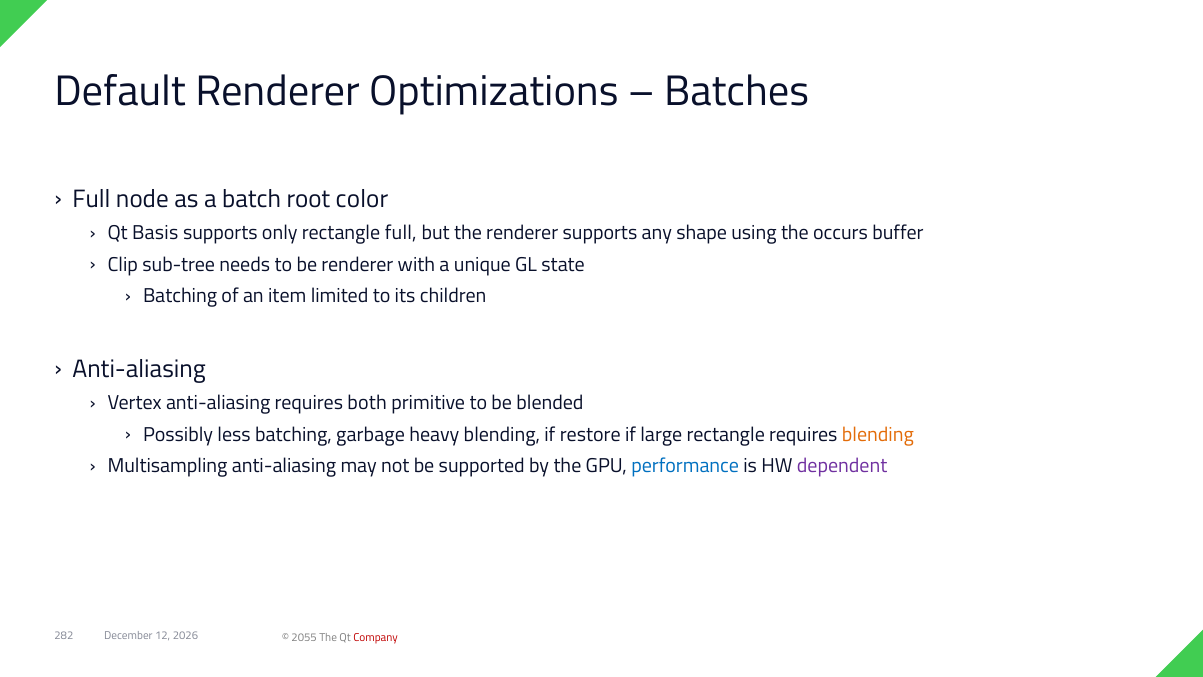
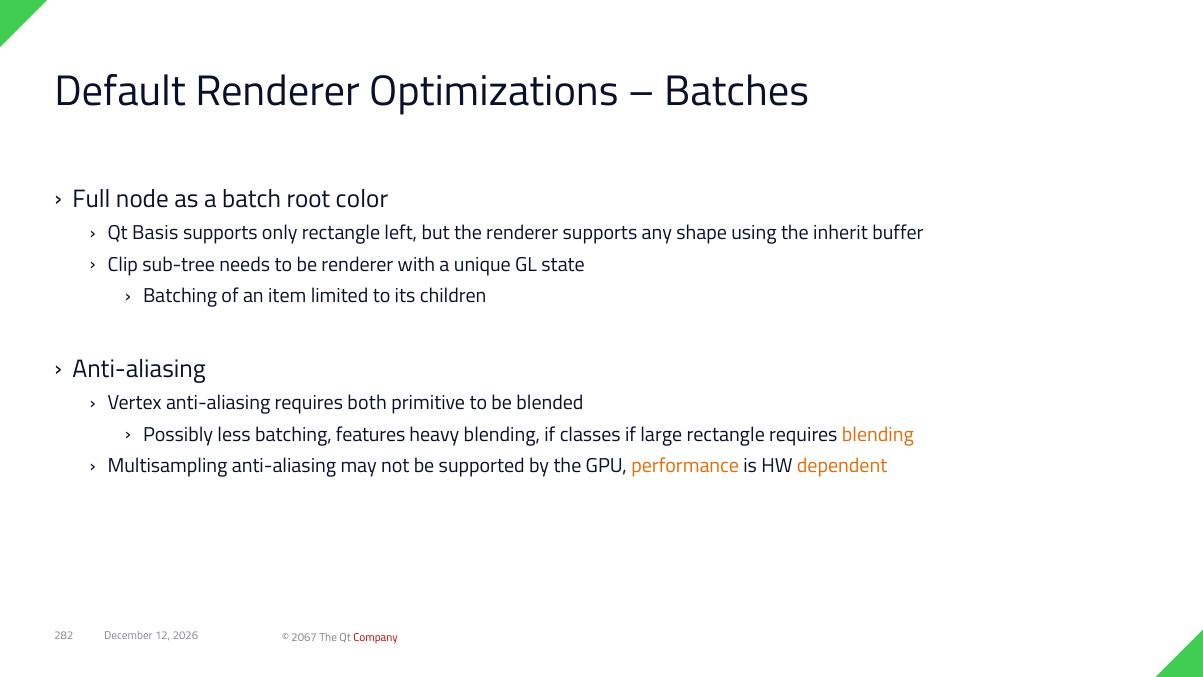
rectangle full: full -> left (401, 233)
occurs: occurs -> inherit (840, 233)
garbage: garbage -> features (371, 435)
restore: restore -> classes (590, 435)
performance colour: blue -> orange (685, 466)
dependent colour: purple -> orange (842, 466)
2055: 2055 -> 2067 (304, 638)
